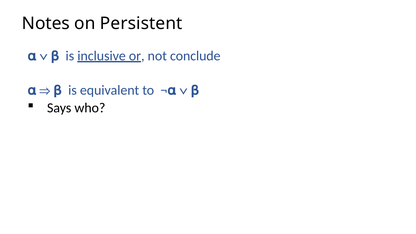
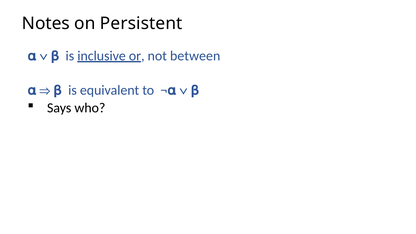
conclude: conclude -> between (195, 56)
